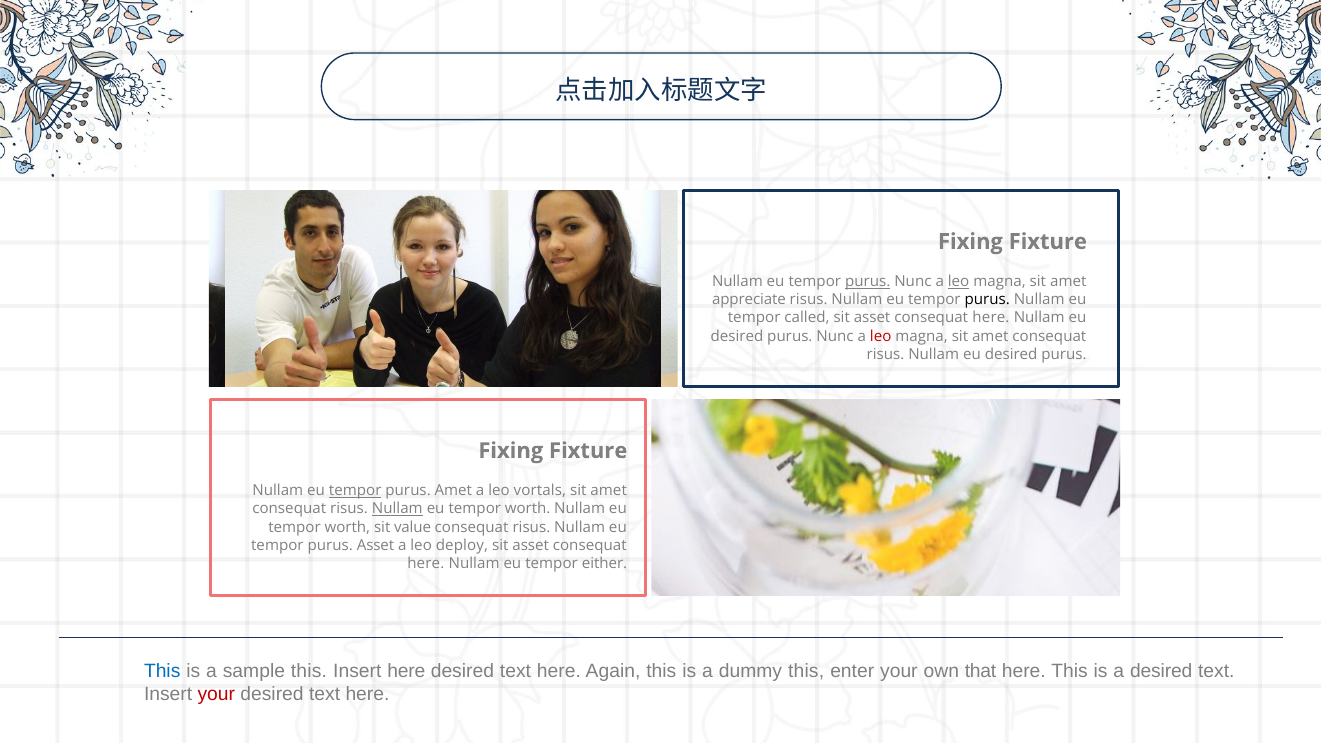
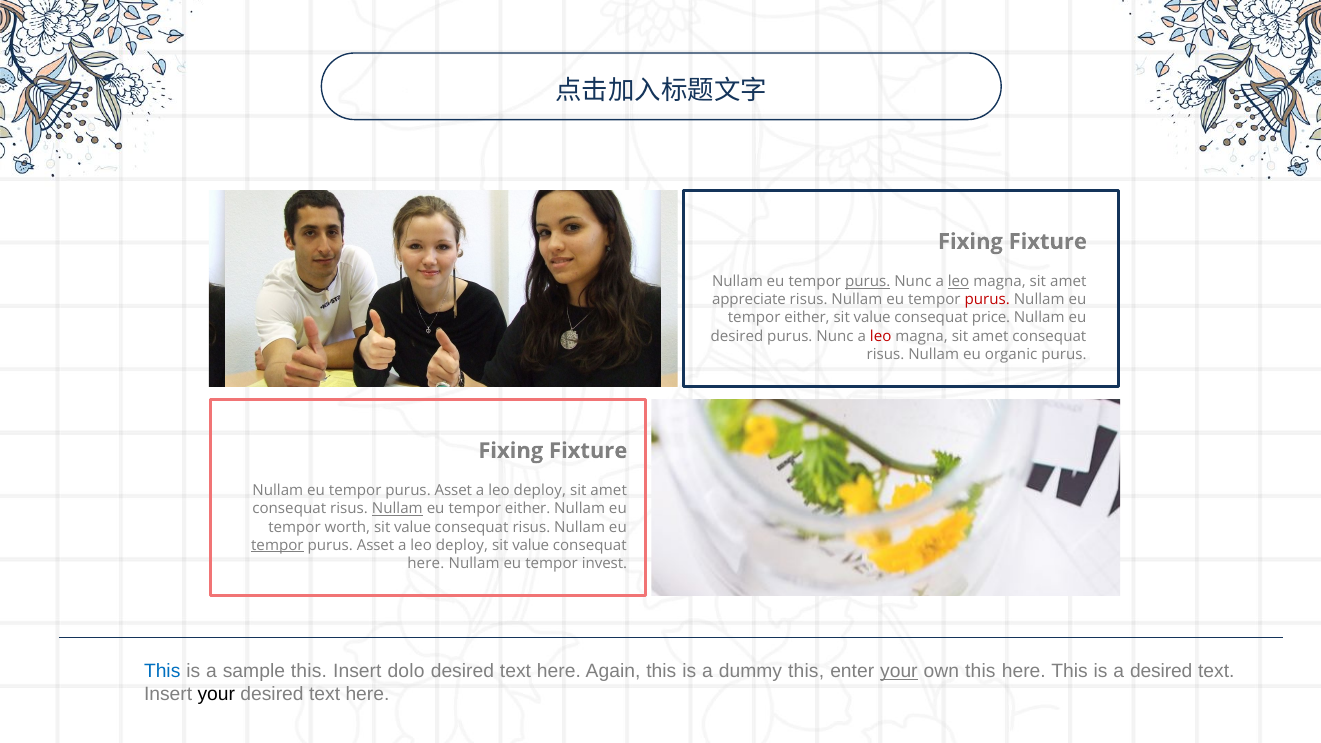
purus colour: black -> red (987, 300)
called: called -> either (807, 318)
asset: asset -> value (872, 318)
here: here -> price (991, 318)
risus Nullam eu desired: desired -> organic (1011, 354)
tempor underline: present -> none (355, 491)
Amet: Amet -> Asset (453, 491)
vortals: vortals -> deploy (540, 491)
worth: worth -> either (528, 509)
tempor underline: none -> present (277, 545)
asset: asset -> value (531, 545)
either: either -> invest (604, 564)
Insert here: here -> dolo (406, 672)
your underline: none -> present (899, 672)
own that: that -> this (980, 672)
your colour: red -> black (216, 695)
